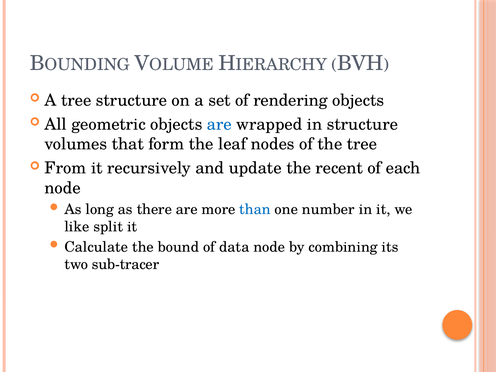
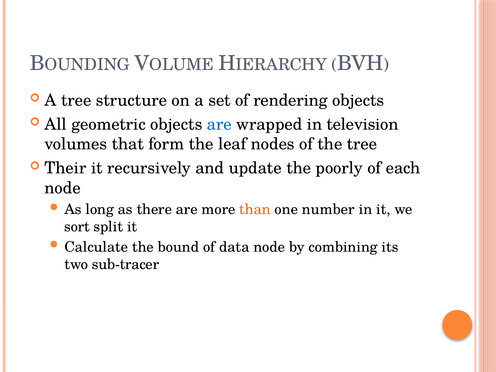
in structure: structure -> television (363, 124)
From: From -> Their (66, 168)
recent: recent -> poorly (339, 168)
than colour: blue -> orange (255, 209)
like: like -> sort (77, 227)
